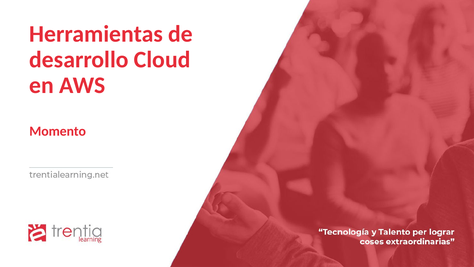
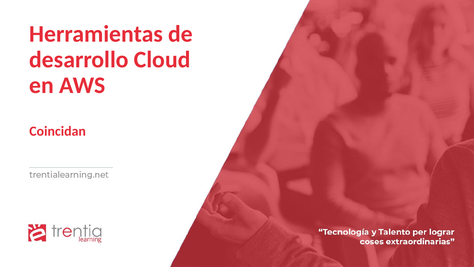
Momento: Momento -> Coincidan (58, 131)
